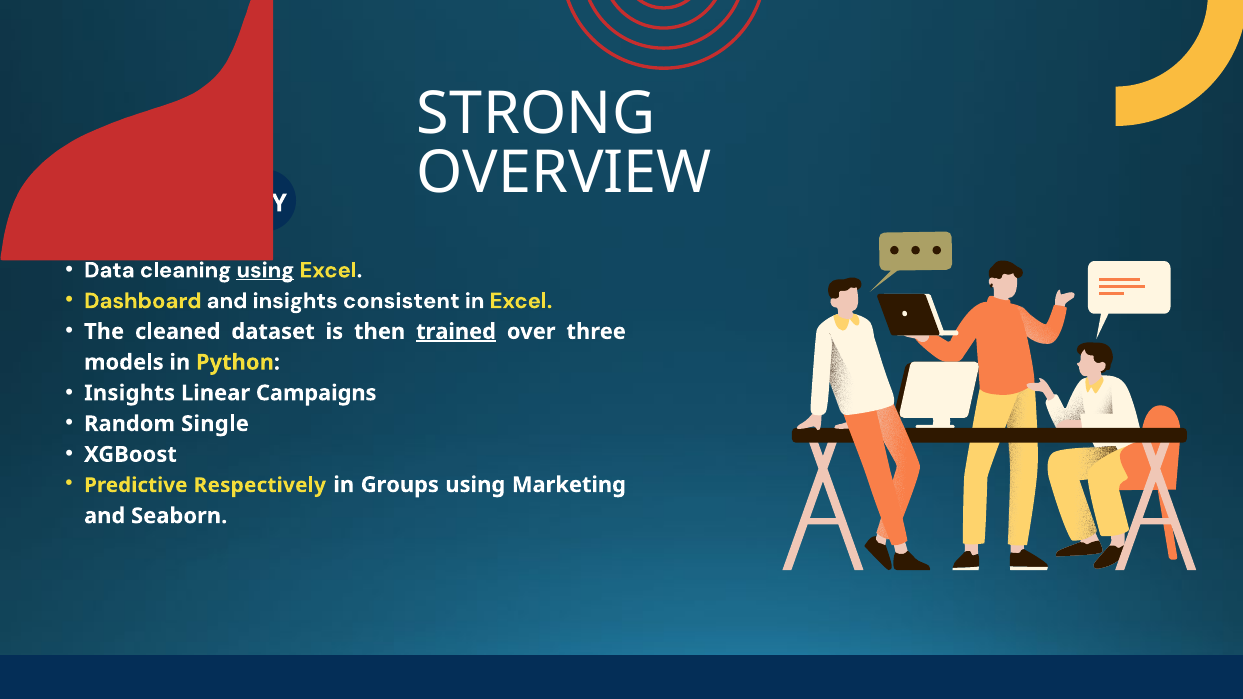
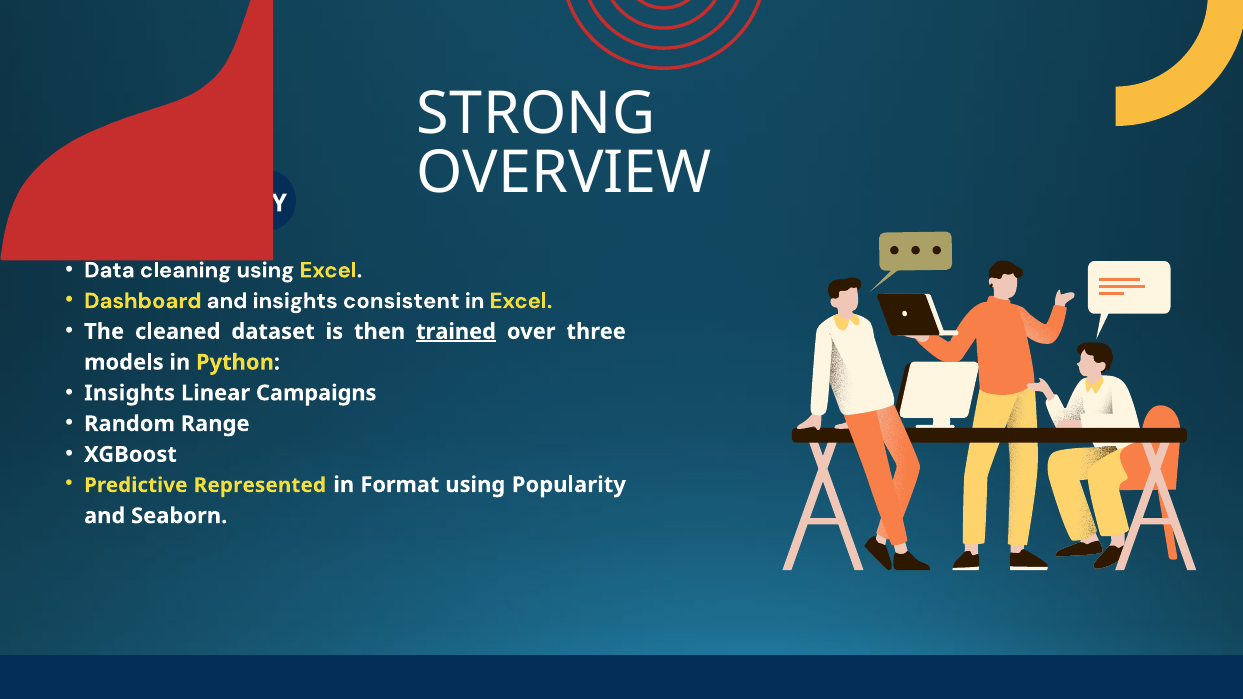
using underline: present -> none (265, 270)
Single: Single -> Range (215, 424)
Respectively: Respectively -> Represented (260, 485)
Groups: Groups -> Format (400, 485)
Marketing: Marketing -> Popularity (569, 485)
